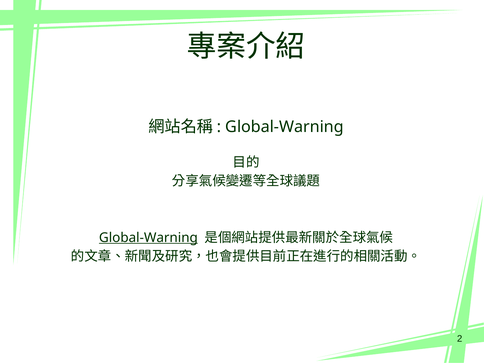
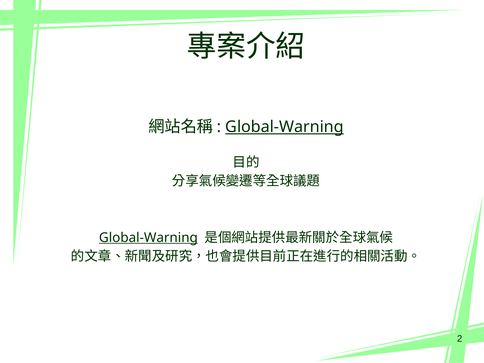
Global-Warning underline: none -> present (284, 127)
